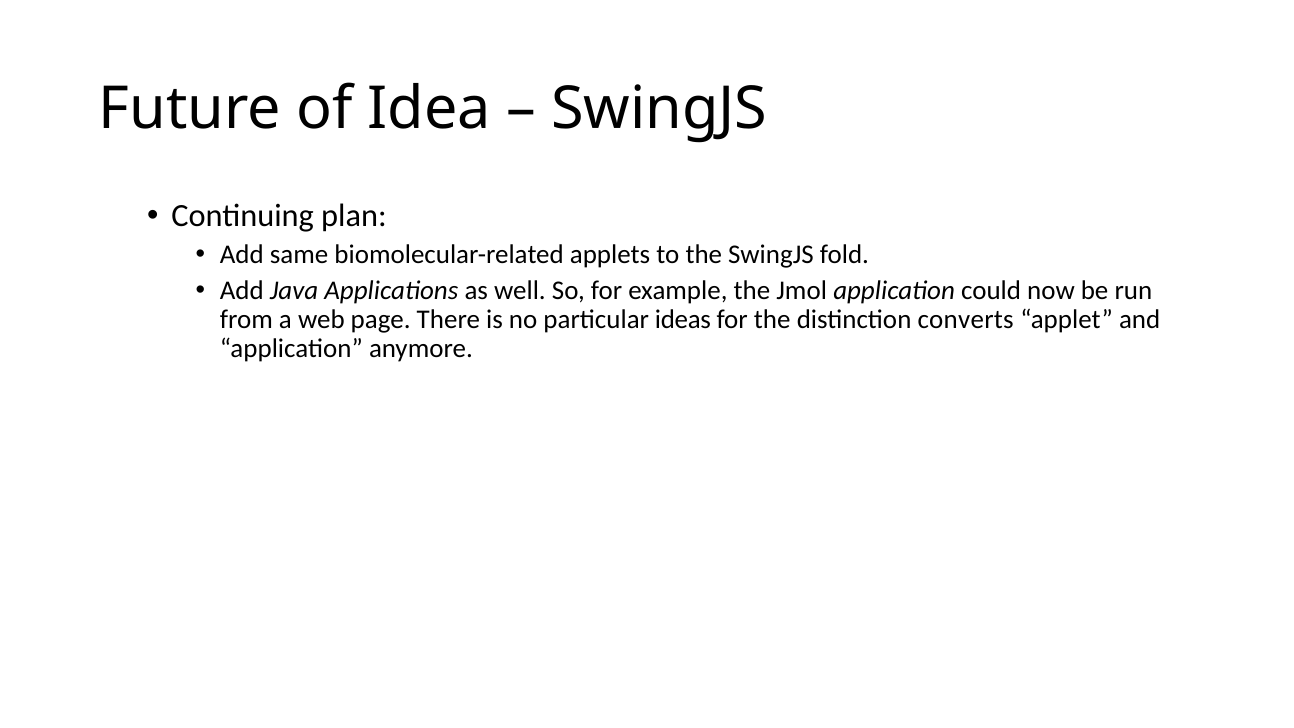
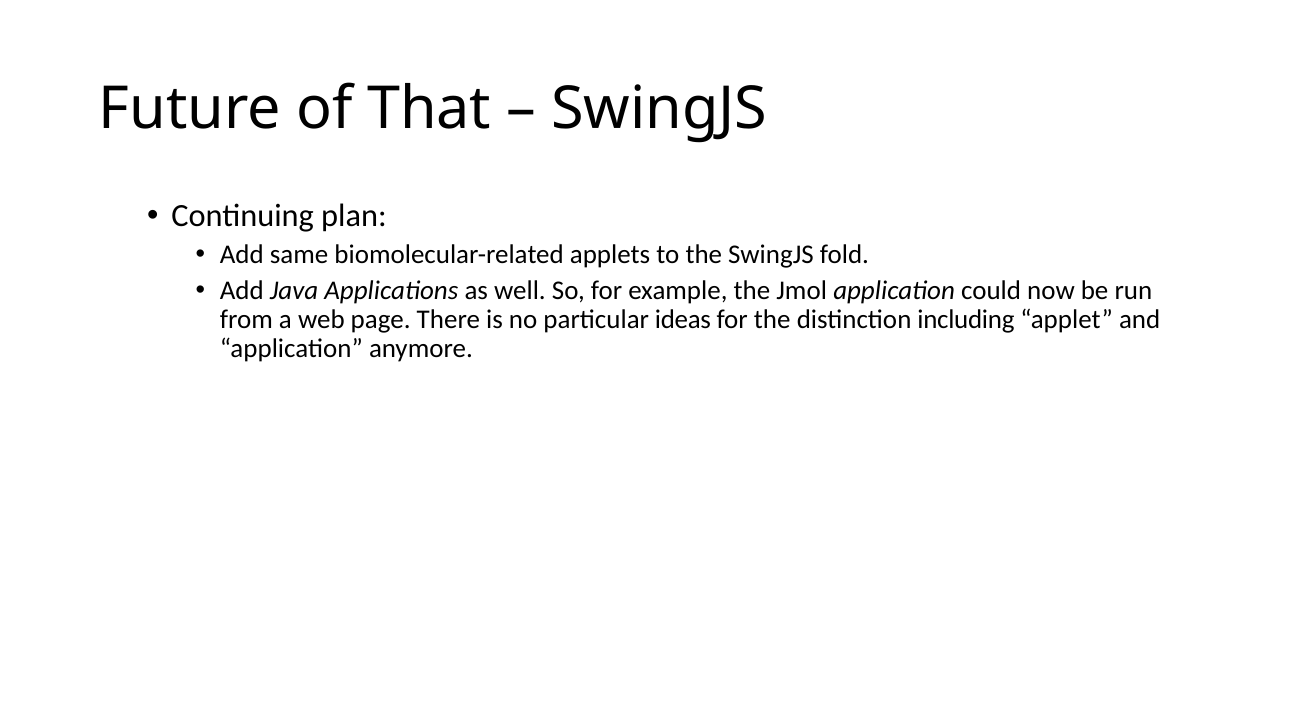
Idea: Idea -> That (429, 109)
converts: converts -> including (966, 320)
